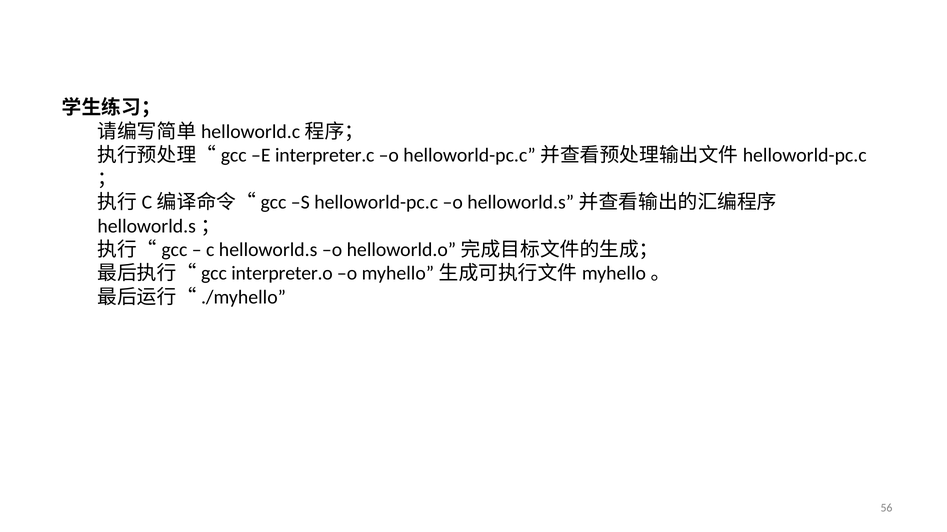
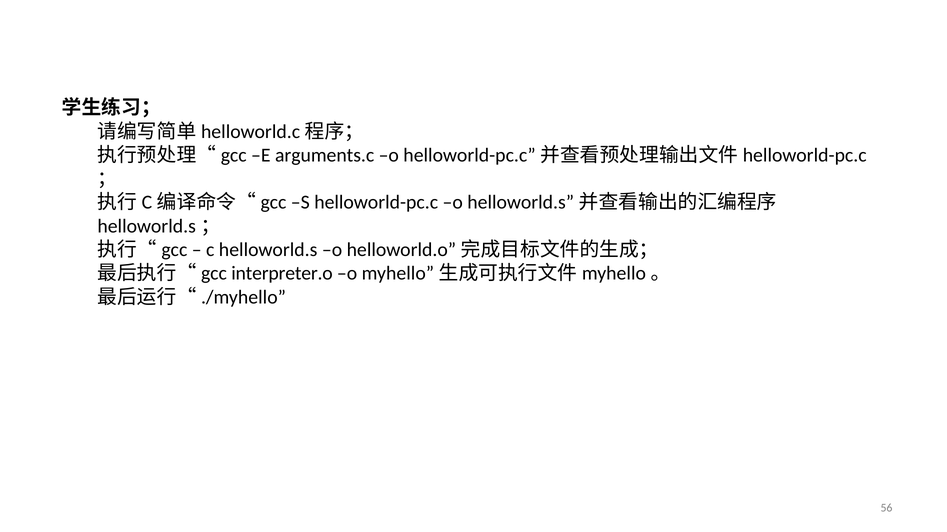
interpreter.c: interpreter.c -> arguments.c (325, 155)
